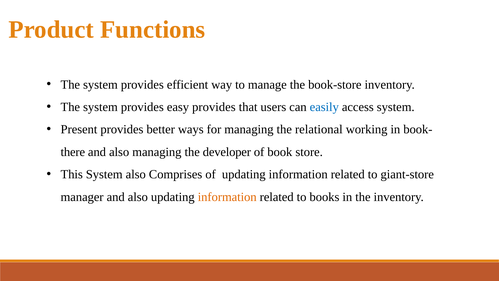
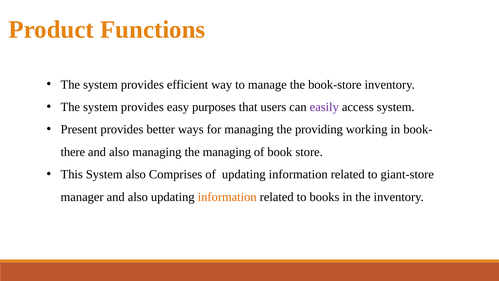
easy provides: provides -> purposes (214, 107)
easily colour: blue -> purple (324, 107)
relational: relational -> providing (319, 129)
the developer: developer -> managing (227, 152)
